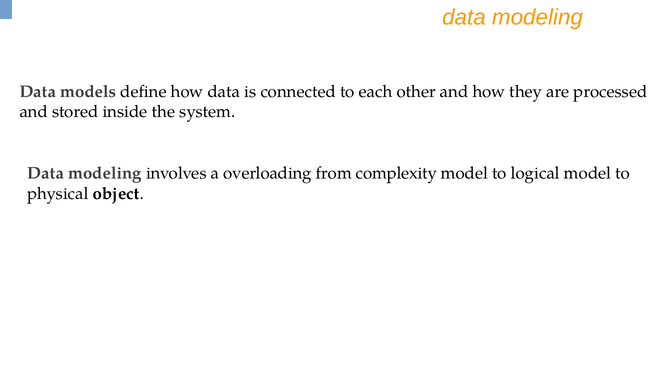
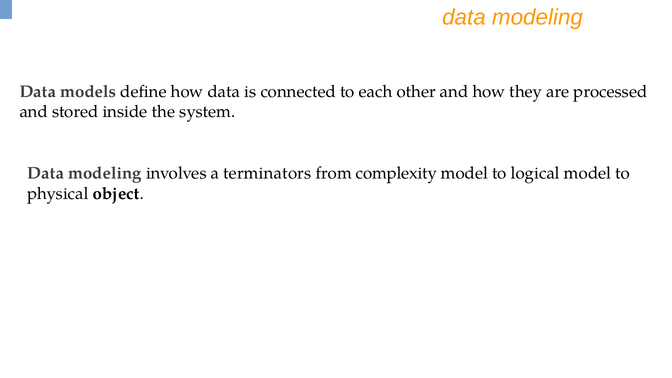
overloading: overloading -> terminators (267, 173)
